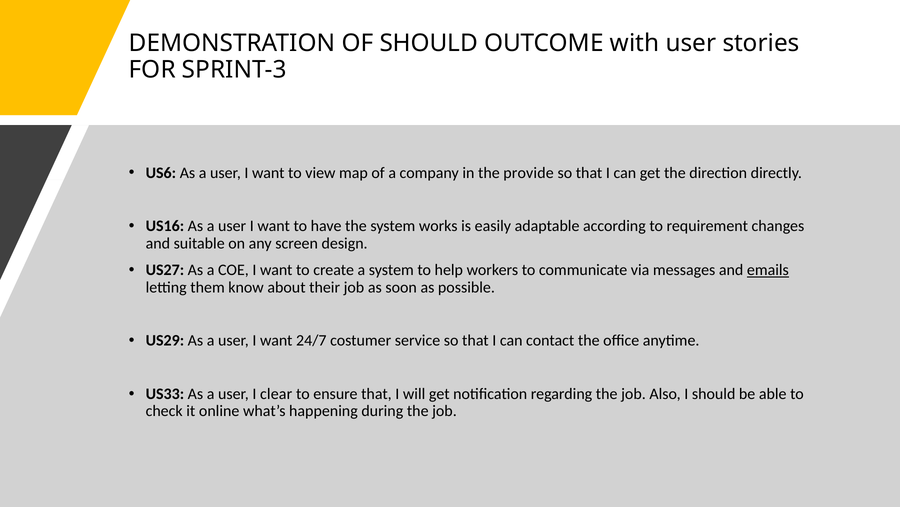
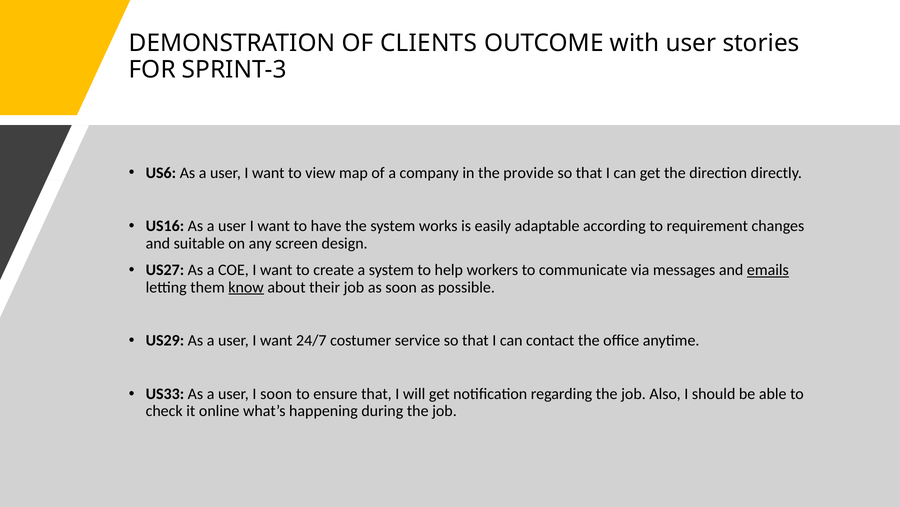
OF SHOULD: SHOULD -> CLIENTS (429, 43)
know underline: none -> present (246, 287)
I clear: clear -> soon (276, 393)
